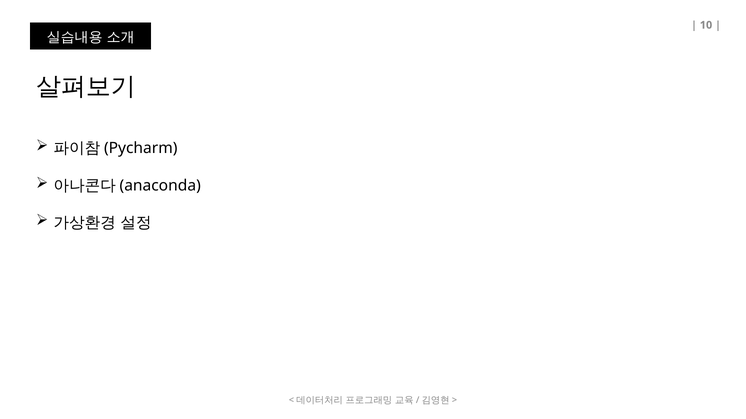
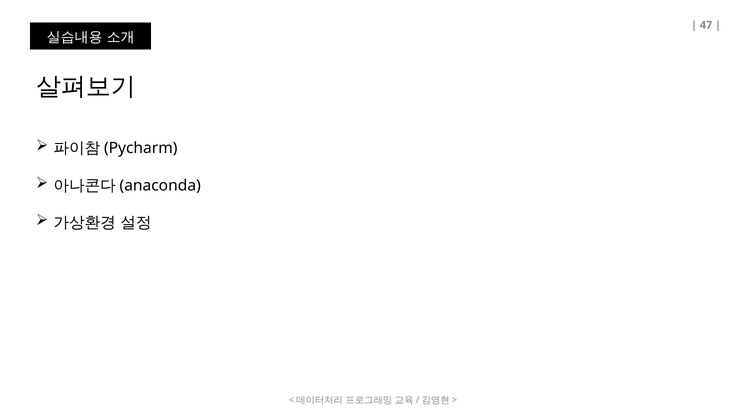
10: 10 -> 47 (706, 25)
